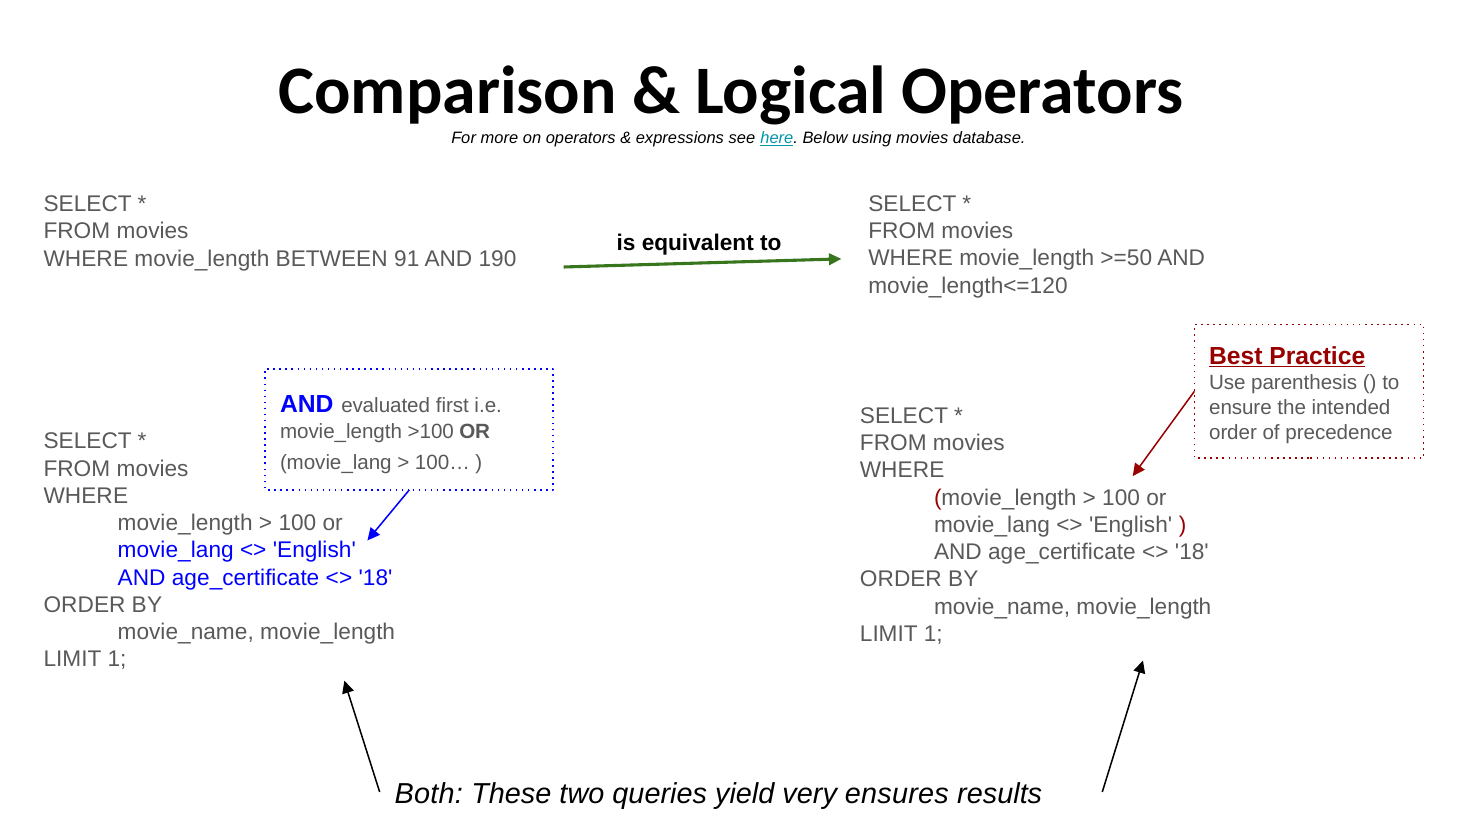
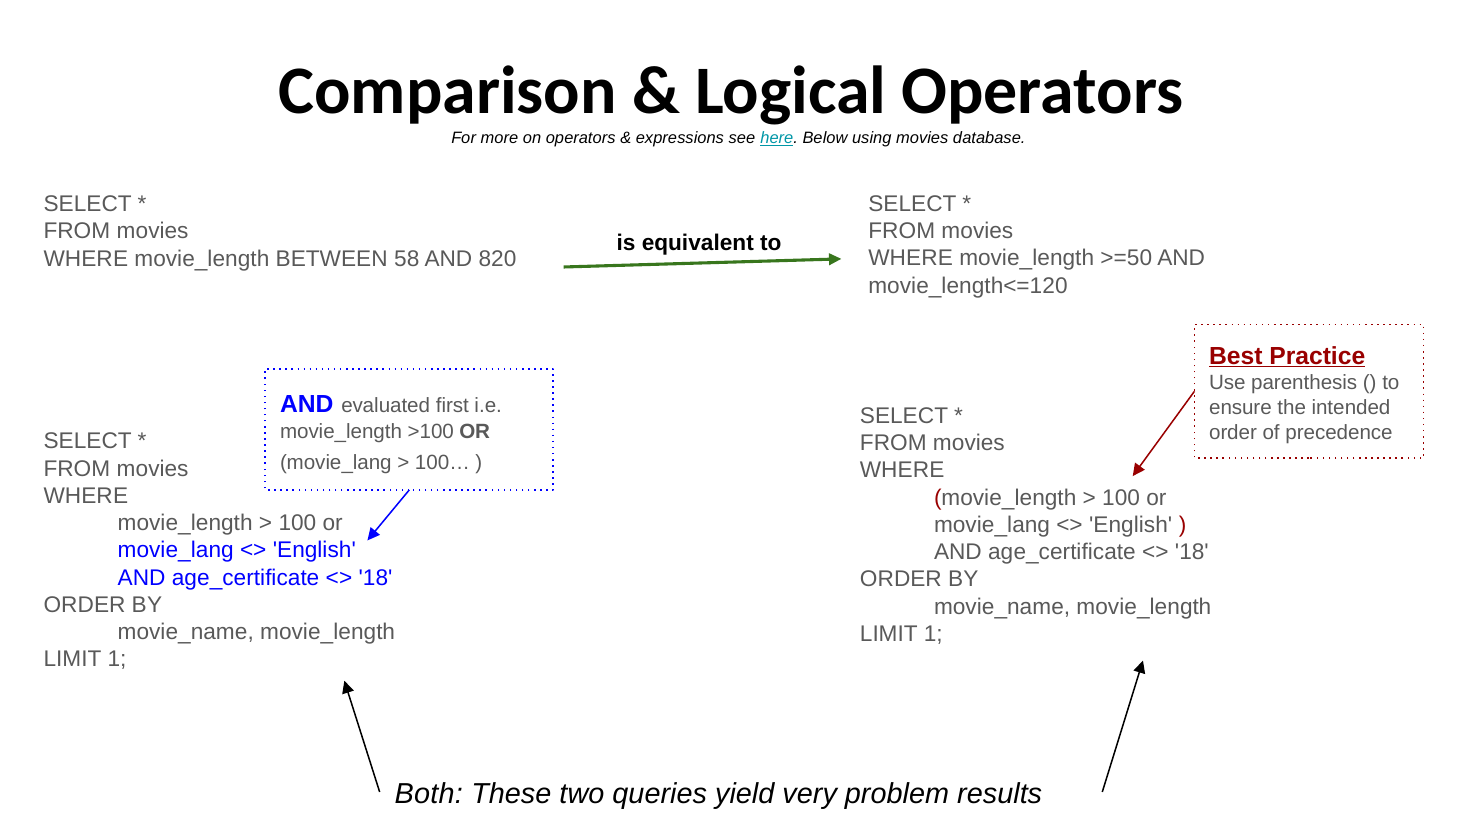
91: 91 -> 58 (407, 259)
190: 190 -> 820 (498, 259)
ensures: ensures -> problem (897, 794)
